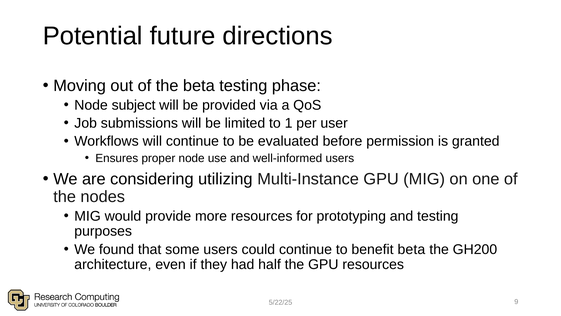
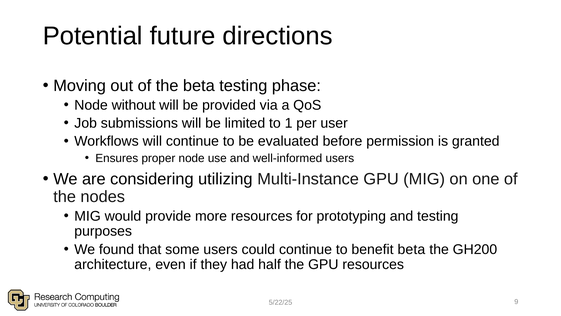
subject: subject -> without (134, 105)
